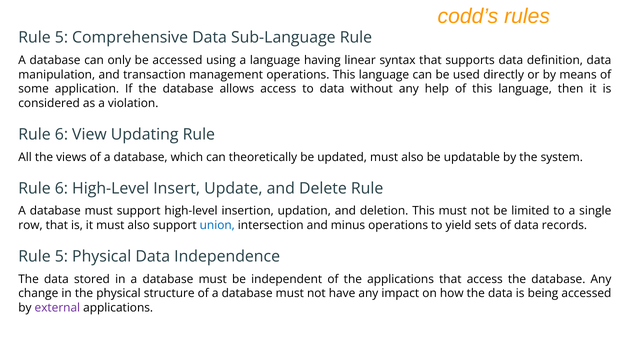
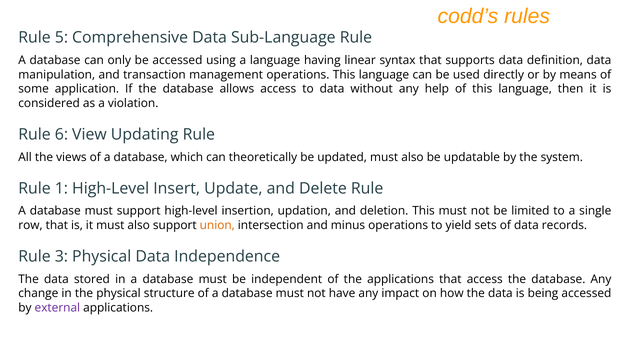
6: 6 -> 1 (61, 188)
union colour: blue -> orange (217, 225)
5: 5 -> 3 (61, 256)
